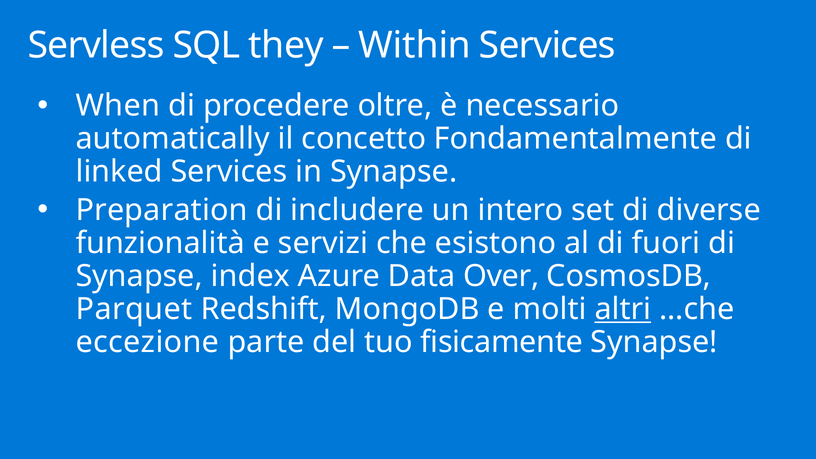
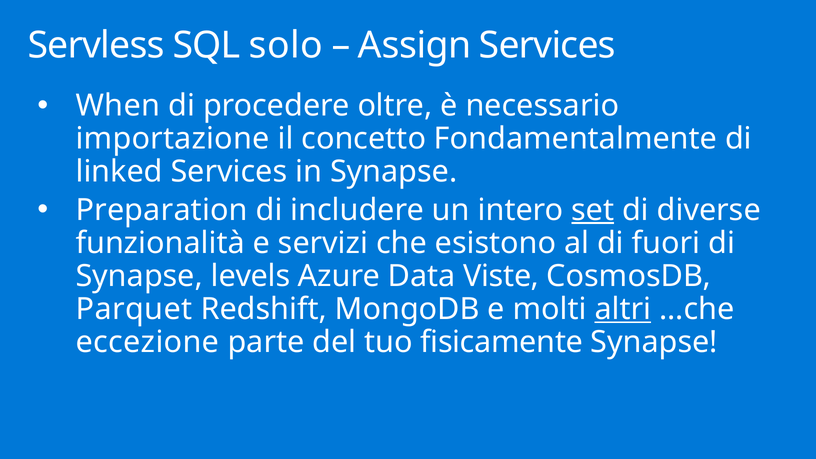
they: they -> solo (286, 46)
Within: Within -> Assign (415, 46)
automatically: automatically -> importazione (173, 139)
set underline: none -> present (593, 210)
index: index -> levels (251, 276)
Over: Over -> Viste (501, 276)
